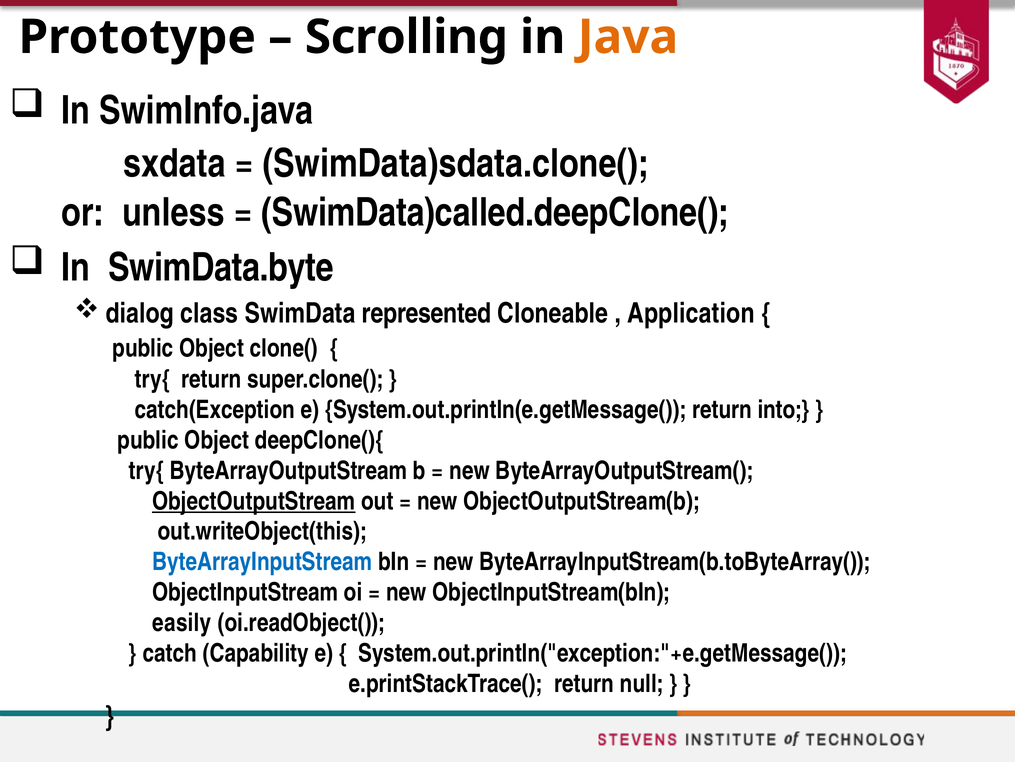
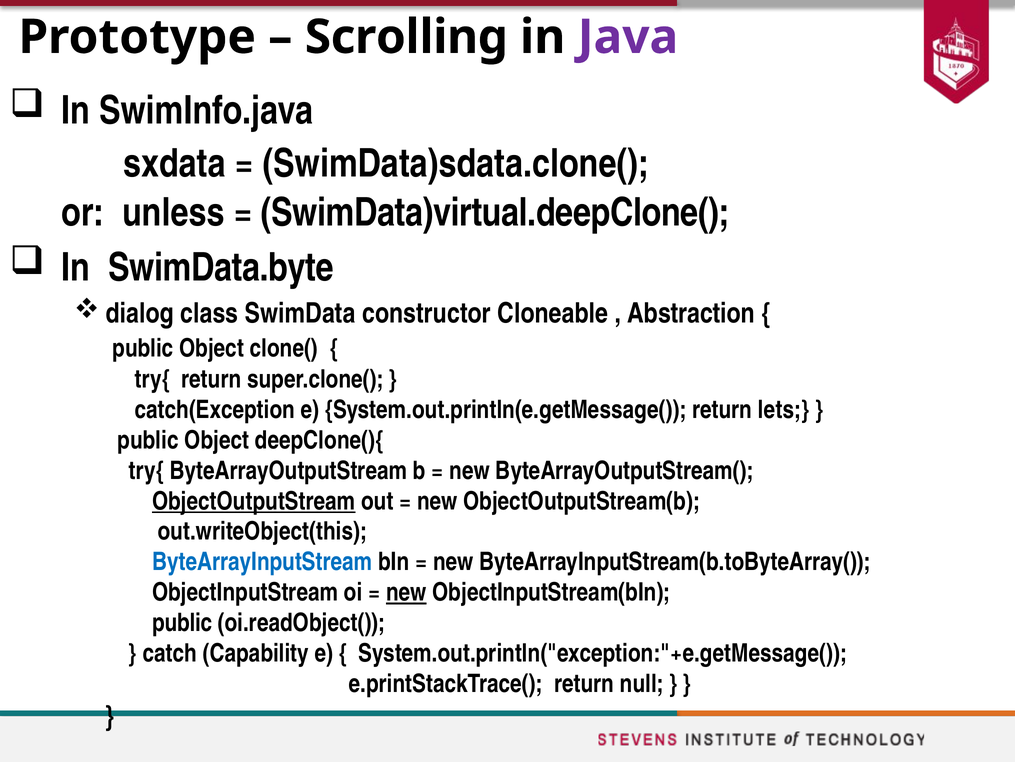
Java colour: orange -> purple (628, 37)
SwimData)called.deepClone(: SwimData)called.deepClone( -> SwimData)virtual.deepClone( (495, 212)
represented: represented -> constructor (427, 313)
Application: Application -> Abstraction (691, 313)
into: into -> lets (784, 409)
new underline: none -> present (406, 592)
easily: easily -> public (182, 622)
